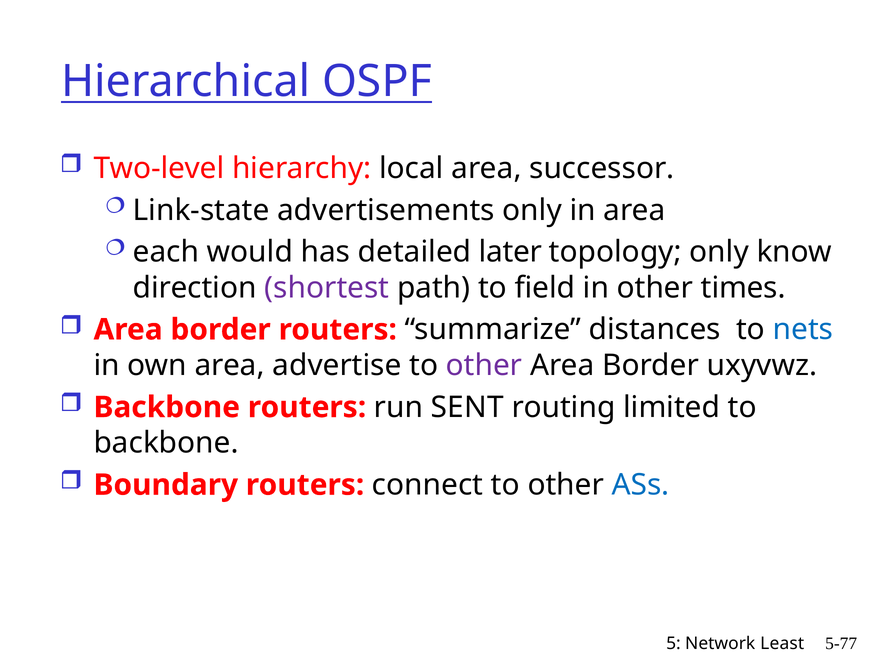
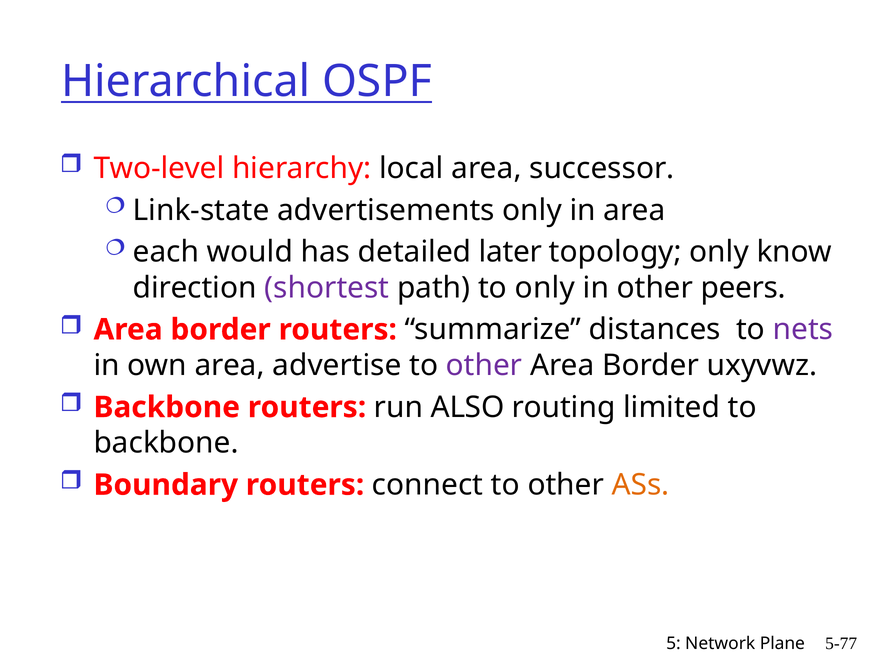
to field: field -> only (545, 288)
times: times -> peers (743, 288)
nets colour: blue -> purple (803, 330)
SENT: SENT -> ALSO (468, 407)
ASs colour: blue -> orange (641, 485)
Least: Least -> Plane (782, 643)
